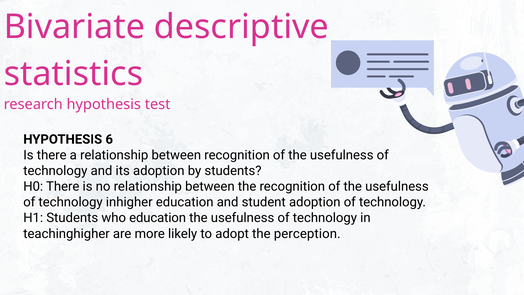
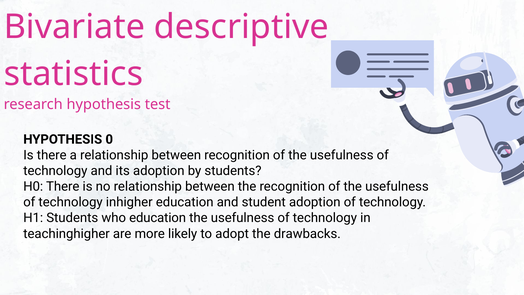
6: 6 -> 0 (109, 139)
perception: perception -> drawbacks (307, 234)
